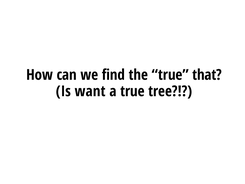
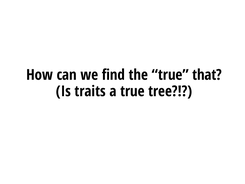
want: want -> traits (90, 91)
